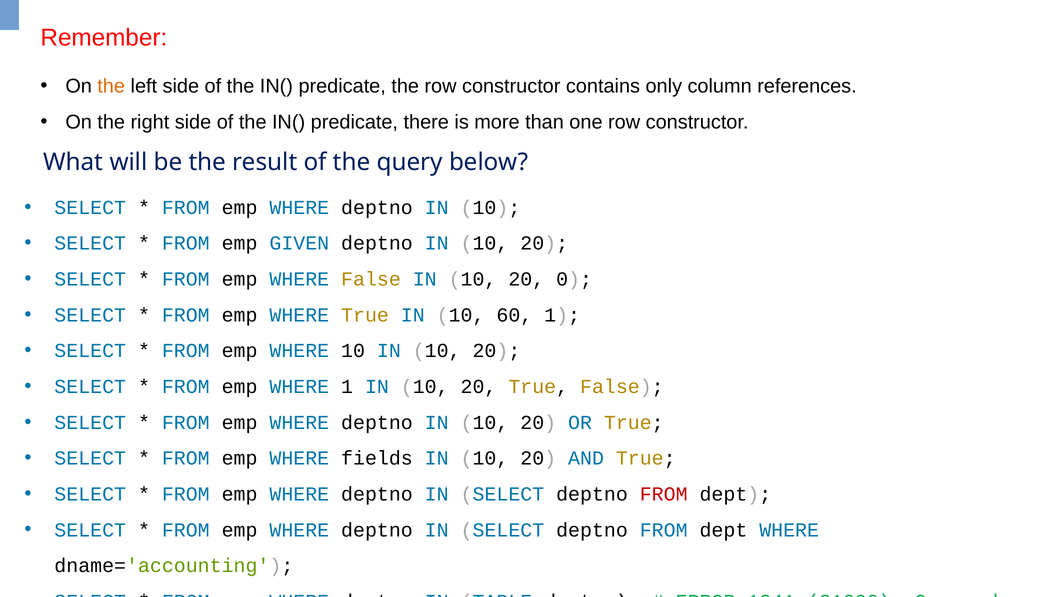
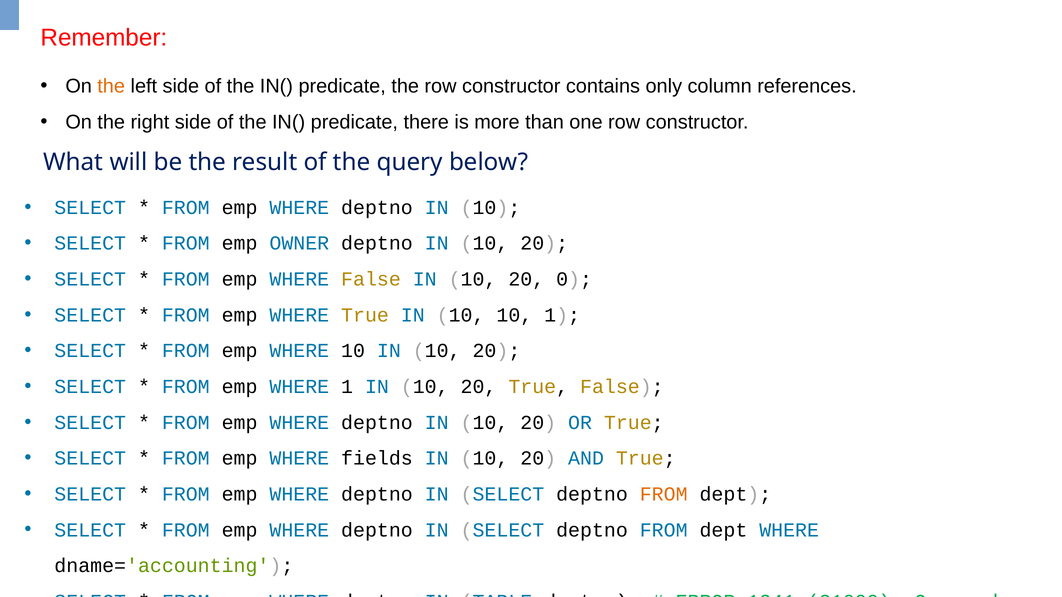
GIVEN: GIVEN -> OWNER (299, 244)
10 60: 60 -> 10 (514, 315)
FROM colour: red -> orange (664, 494)
